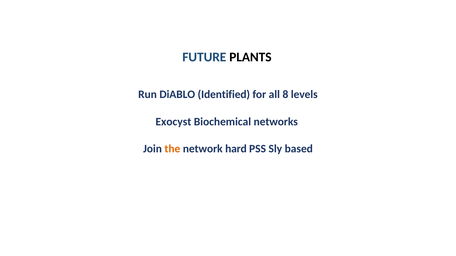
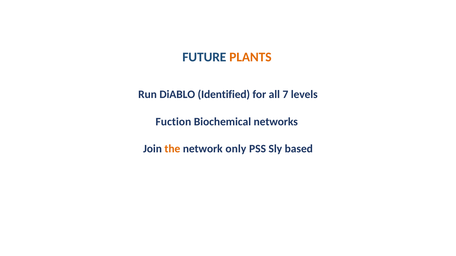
PLANTS colour: black -> orange (250, 57)
8: 8 -> 7 (285, 94)
Exocyst: Exocyst -> Fuction (173, 122)
hard: hard -> only (236, 149)
